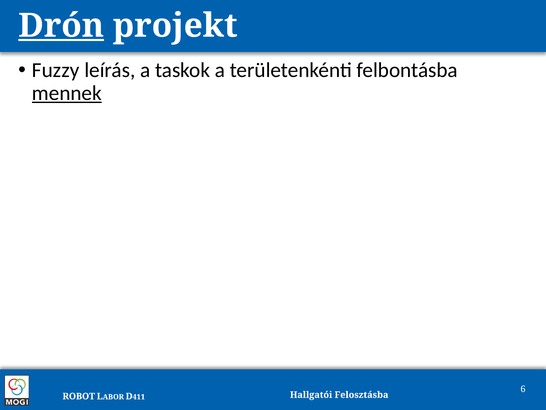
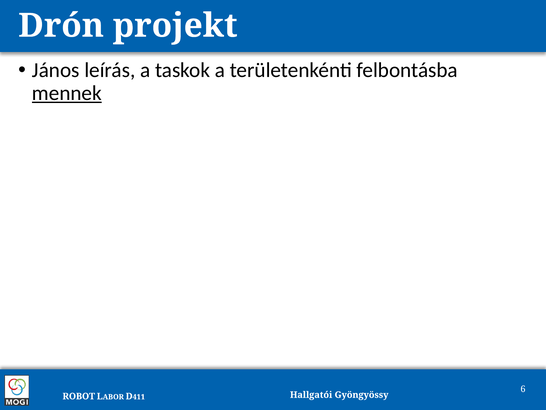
Drón underline: present -> none (61, 26)
Fuzzy: Fuzzy -> János (56, 70)
Felosztásba: Felosztásba -> Gyöngyössy (362, 394)
